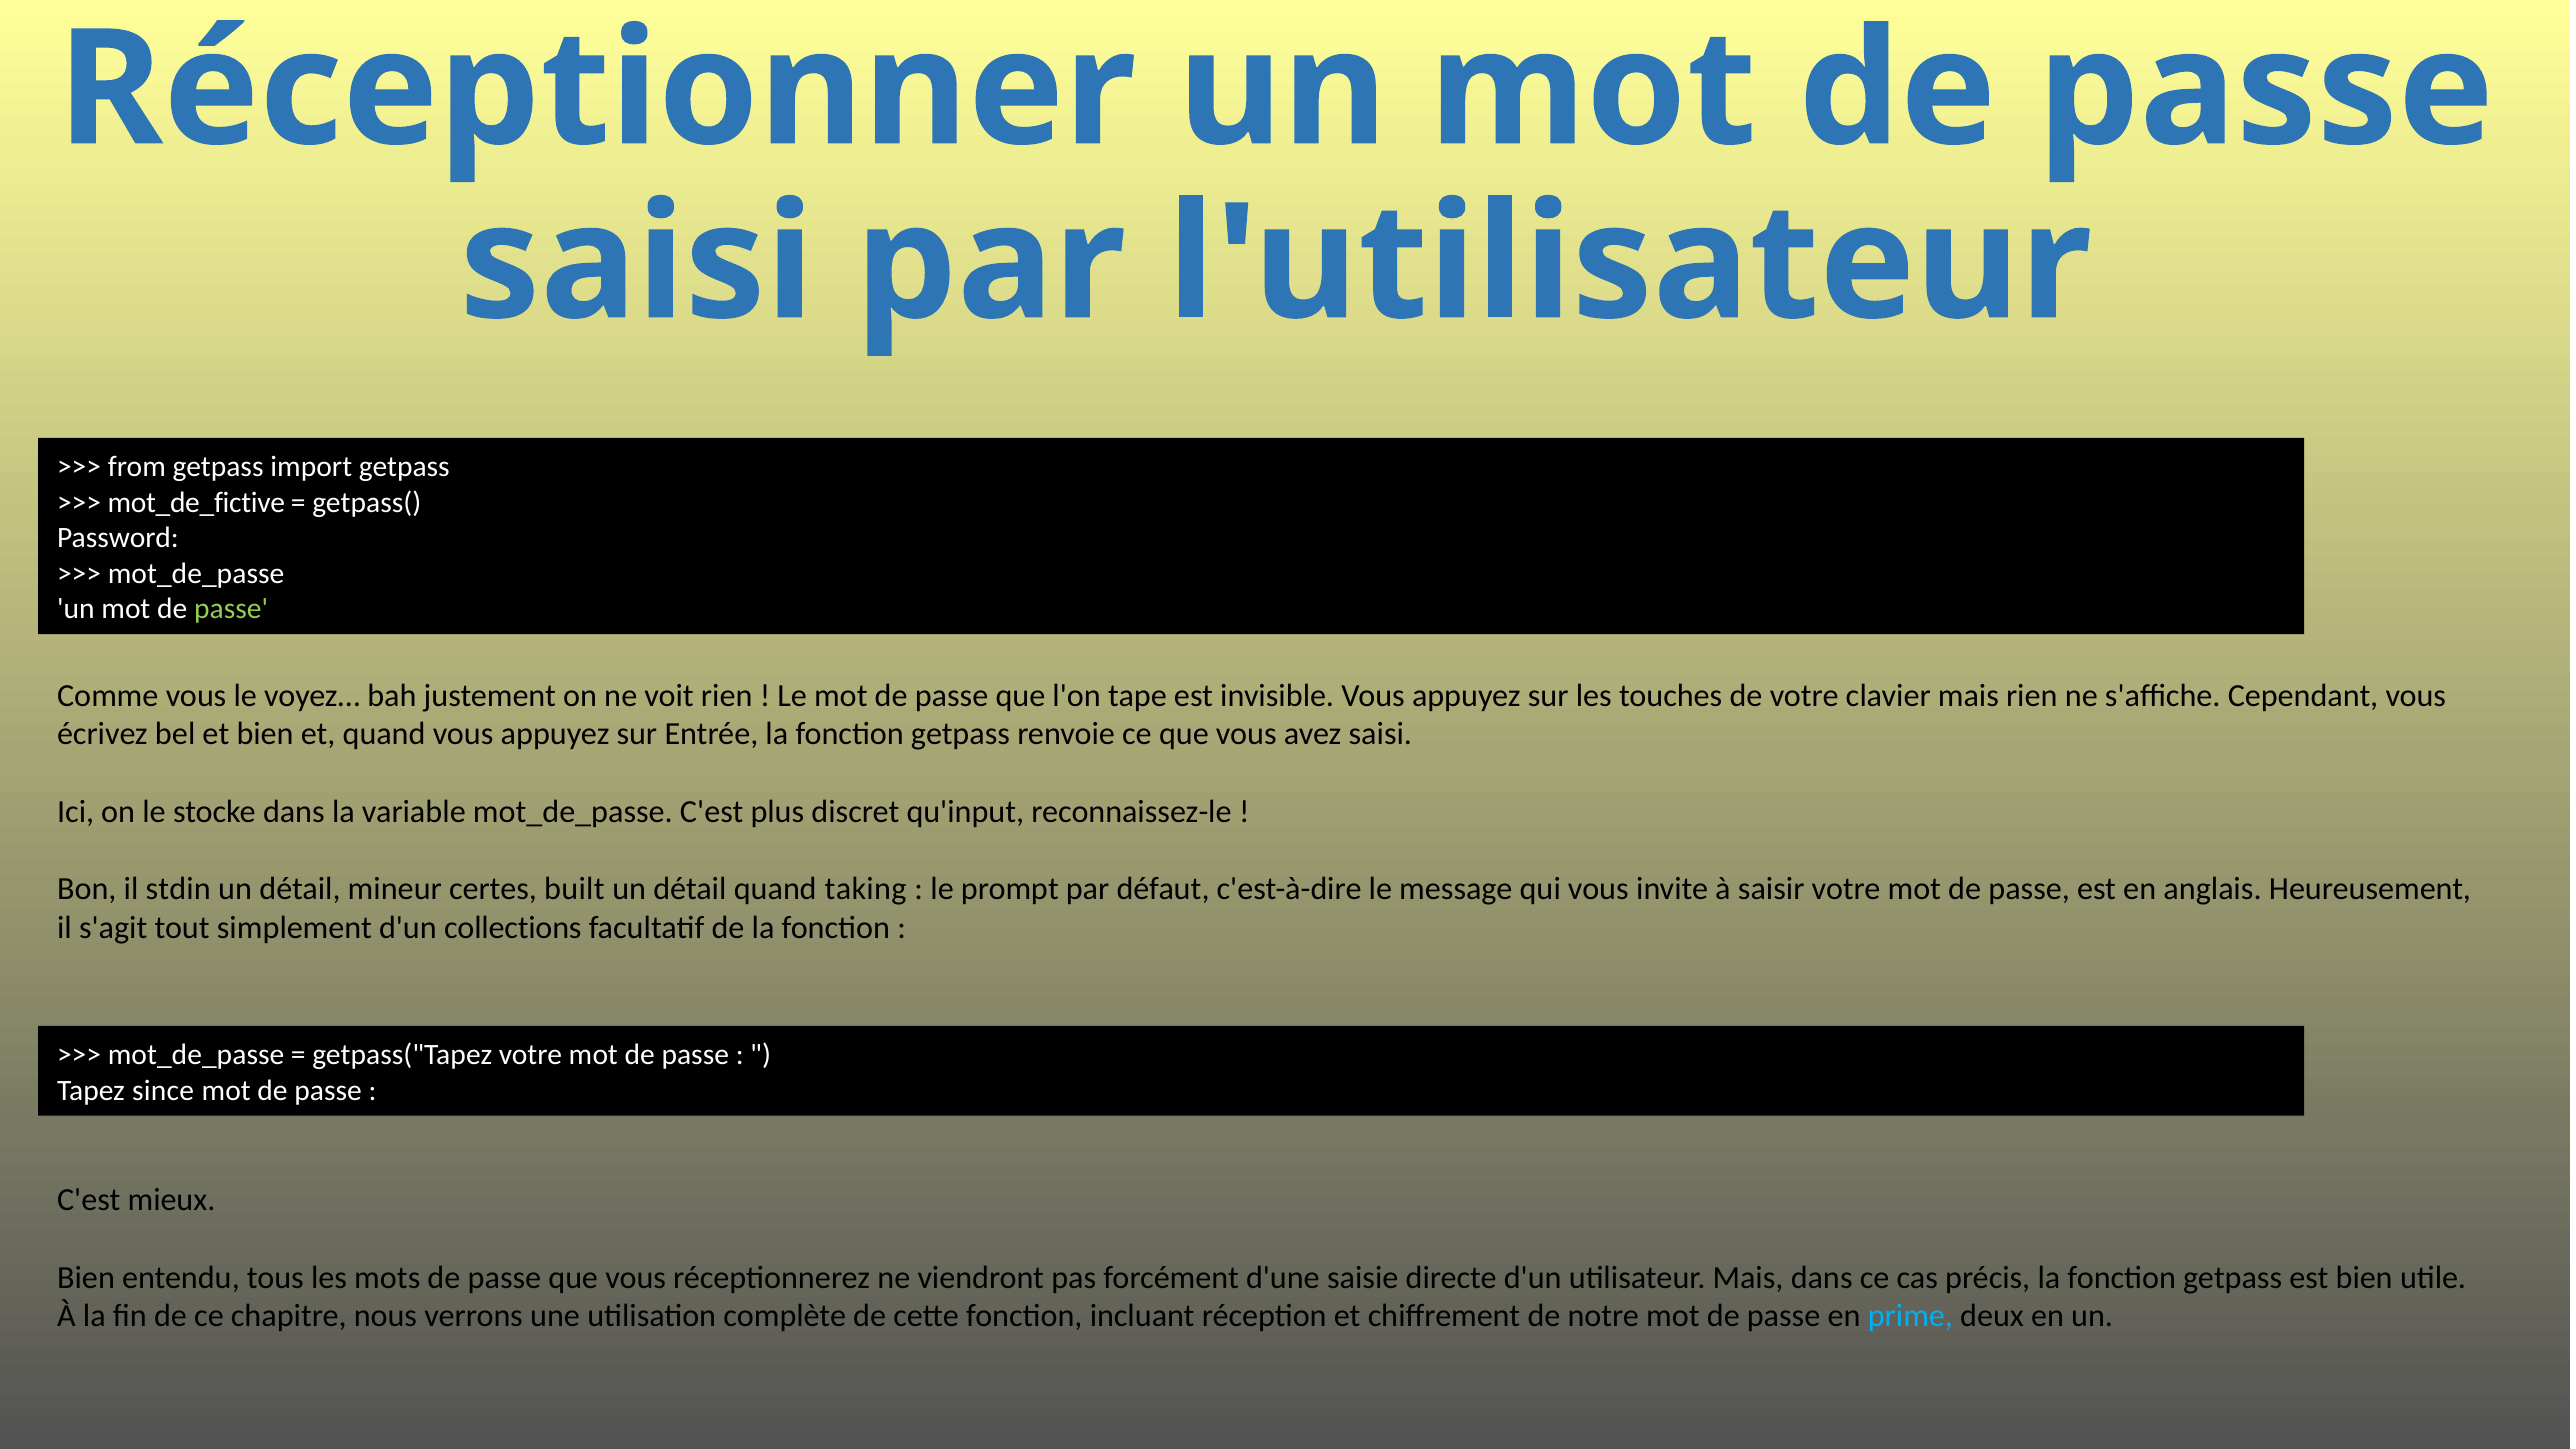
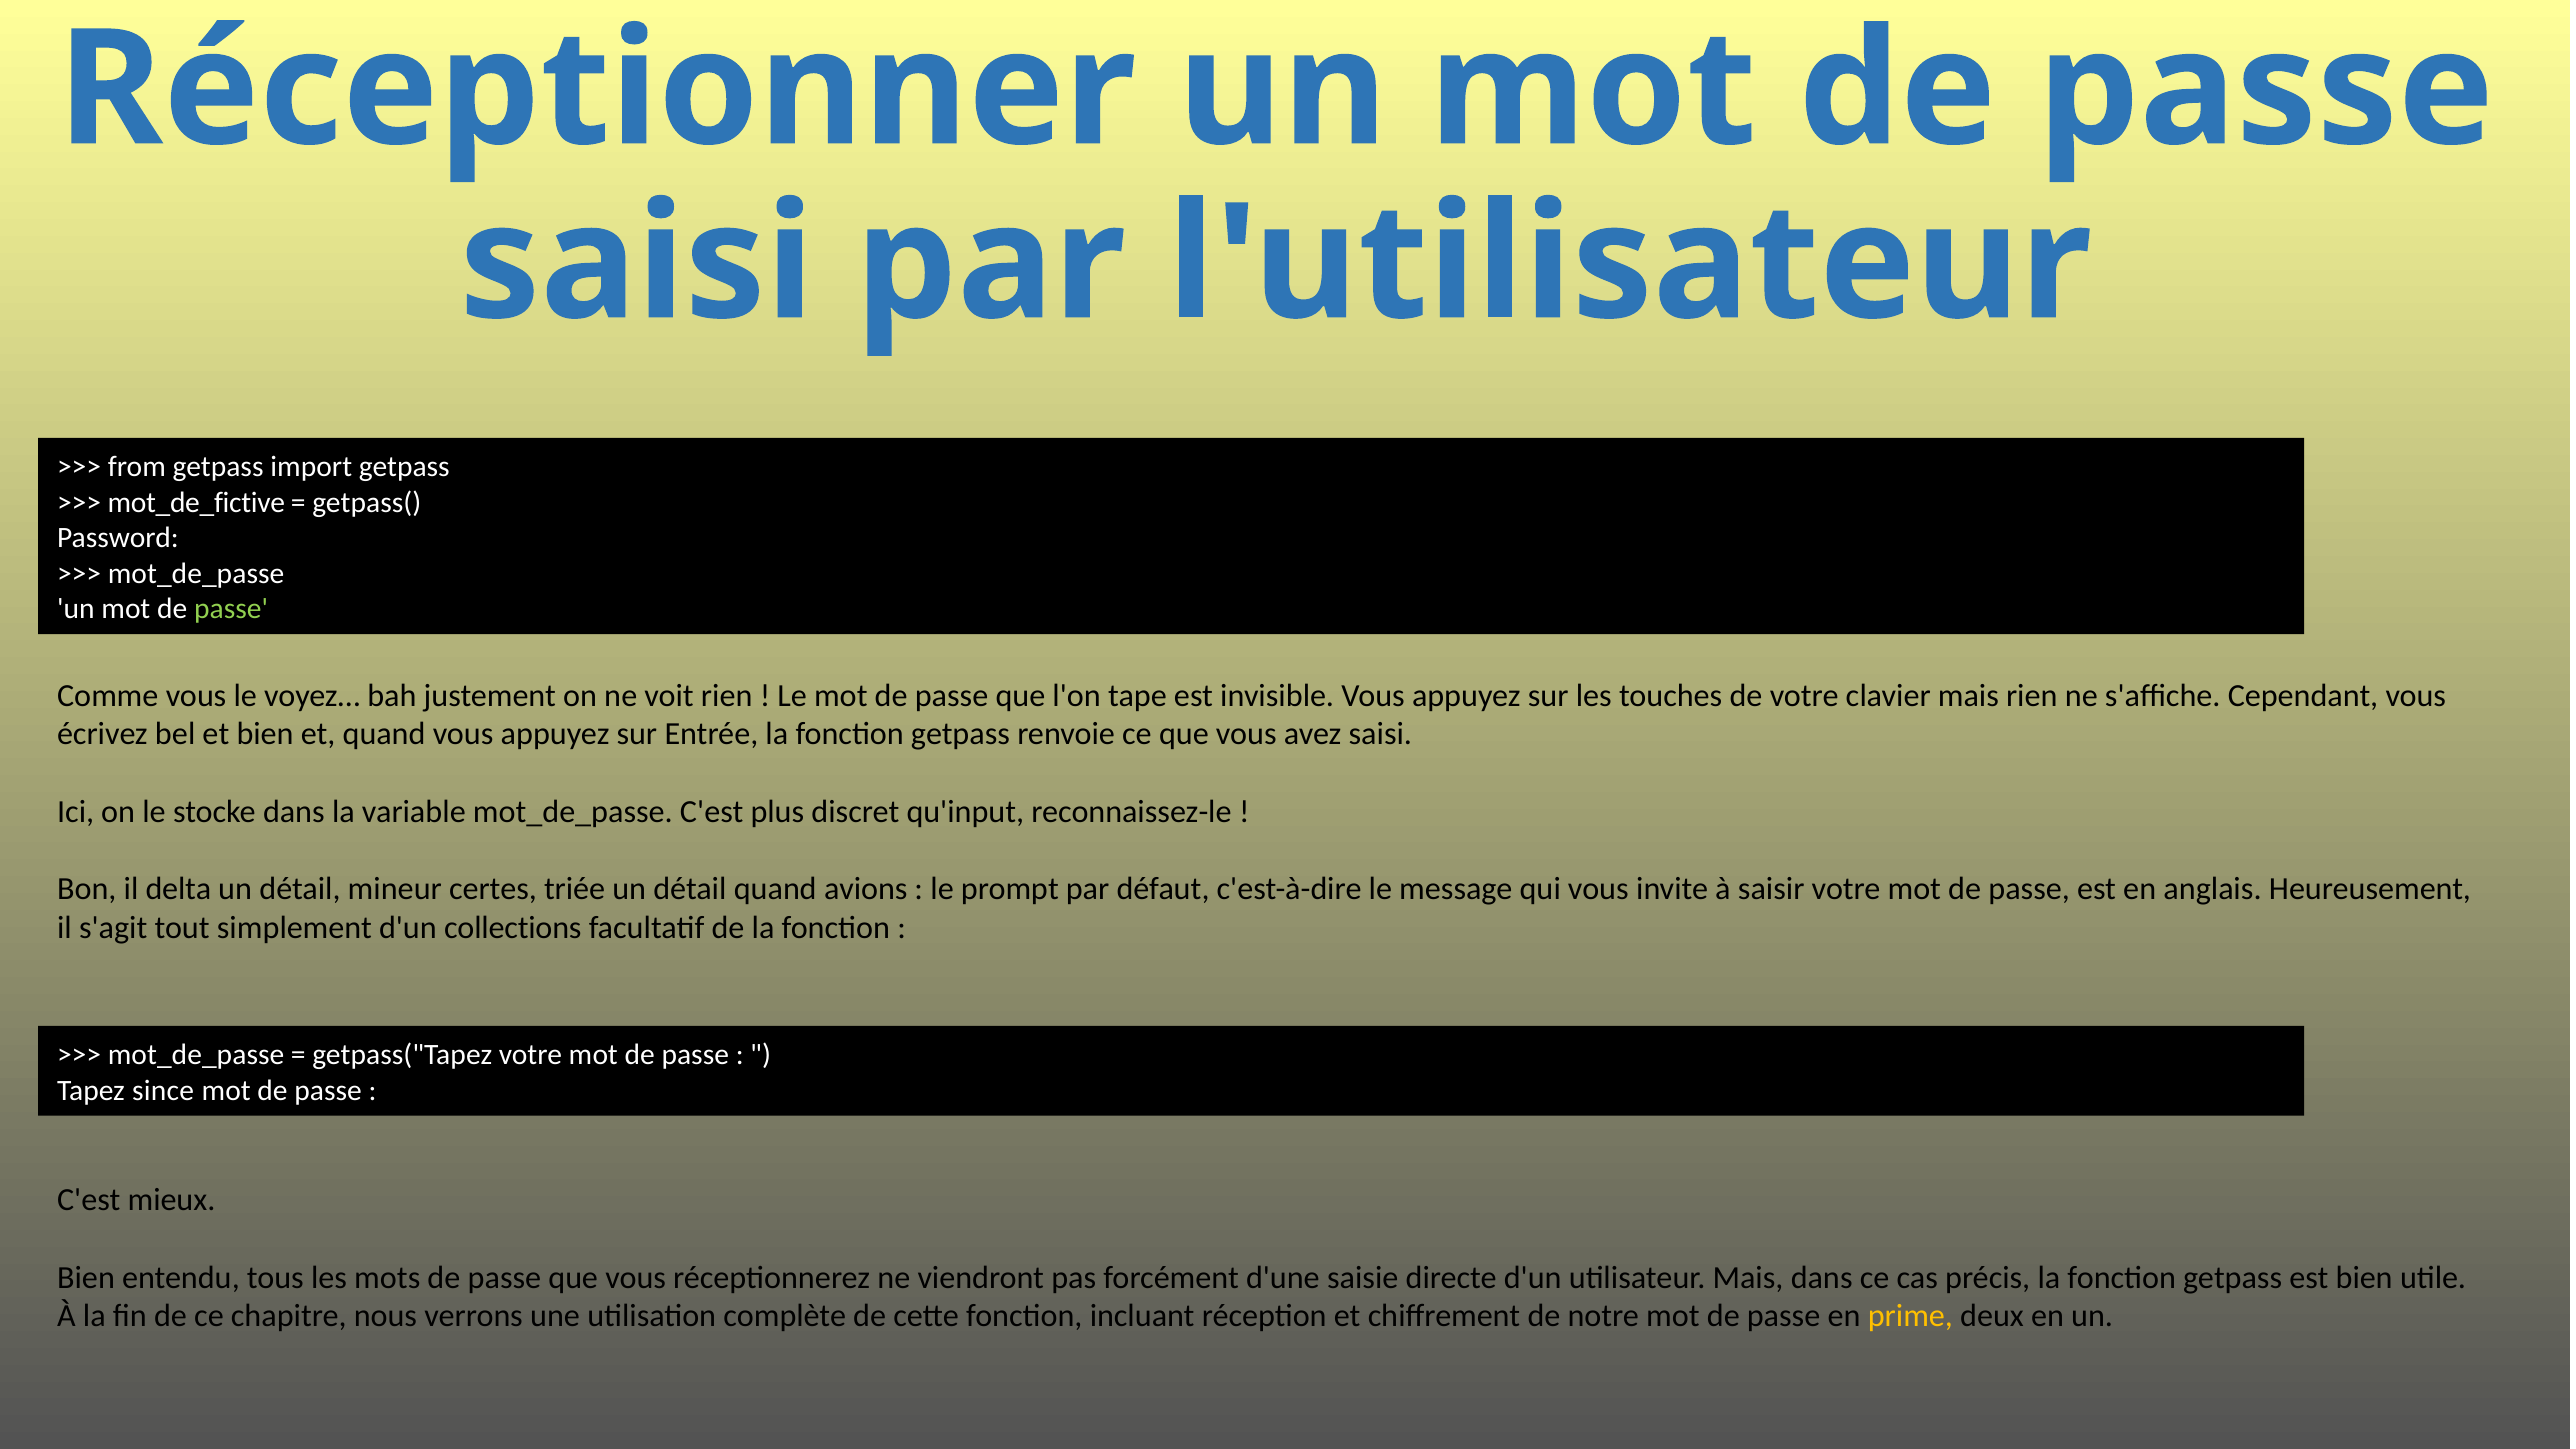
stdin: stdin -> delta (178, 889)
built: built -> triée (575, 889)
taking: taking -> avions (866, 889)
prime colour: light blue -> yellow (1910, 1316)
